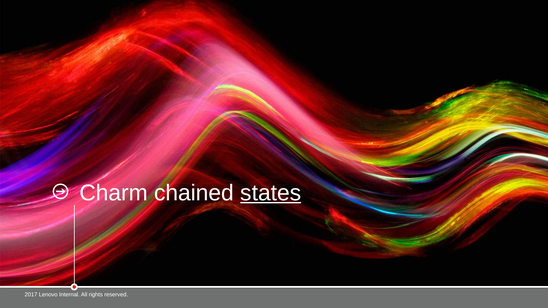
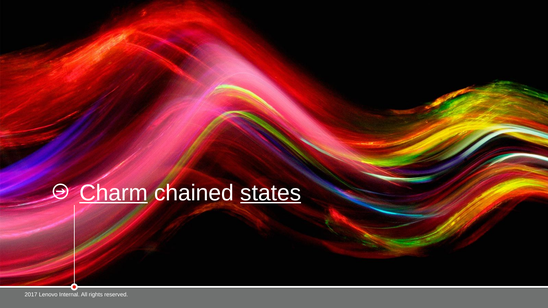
Charm underline: none -> present (114, 193)
